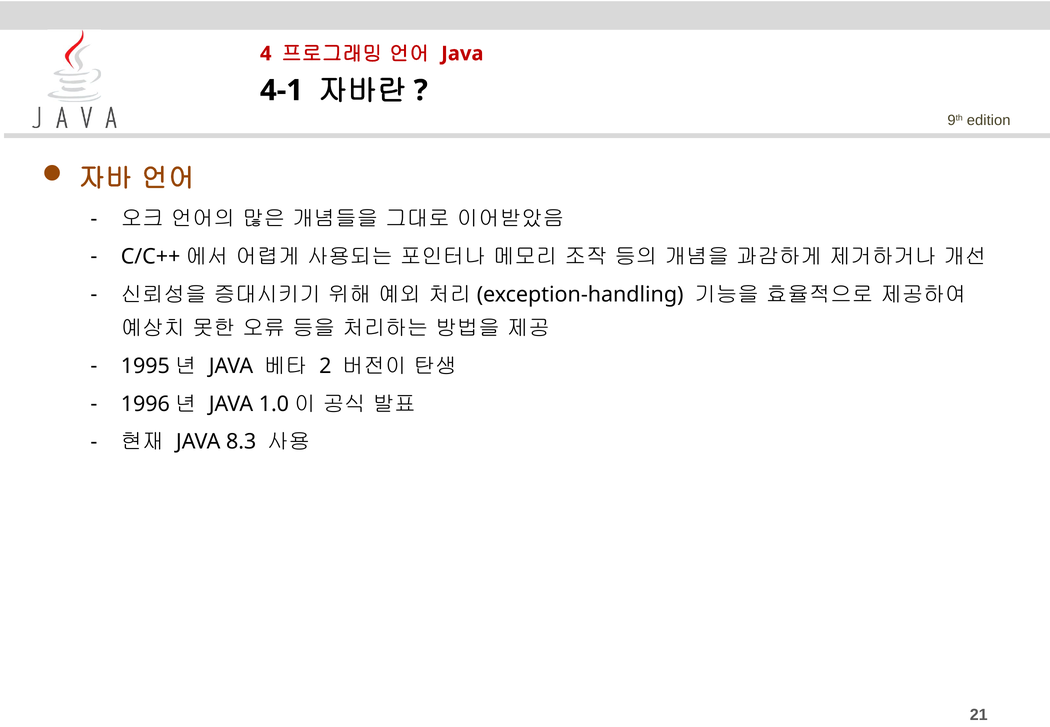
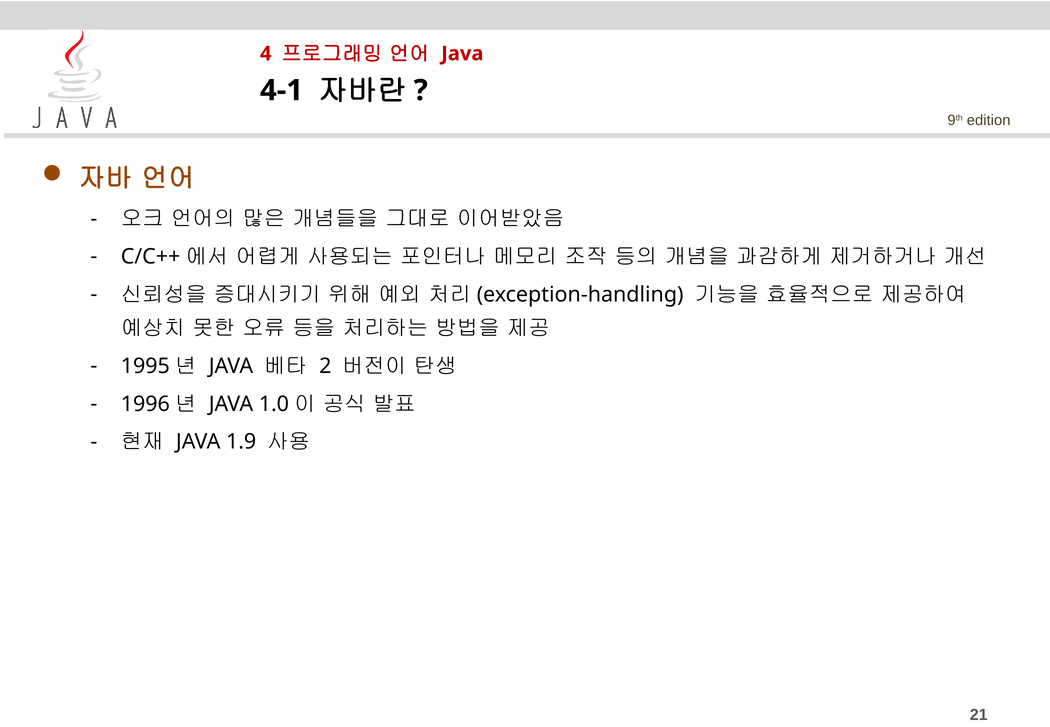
8.3: 8.3 -> 1.9 (241, 442)
